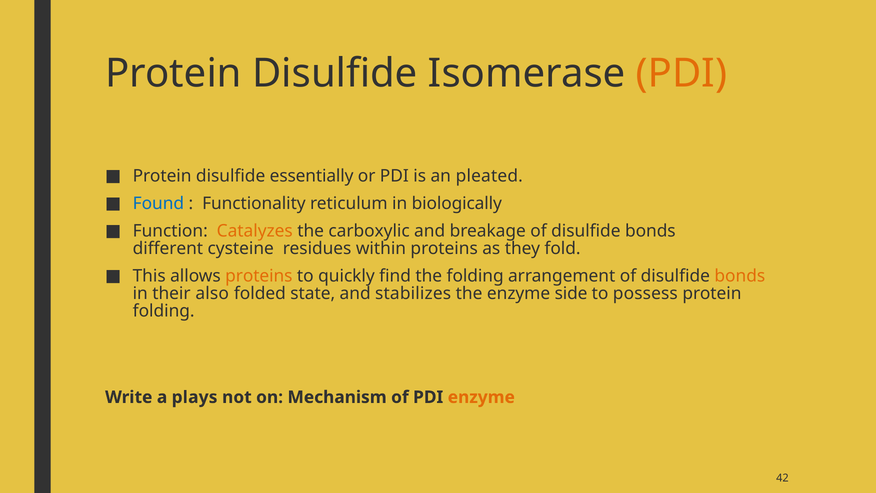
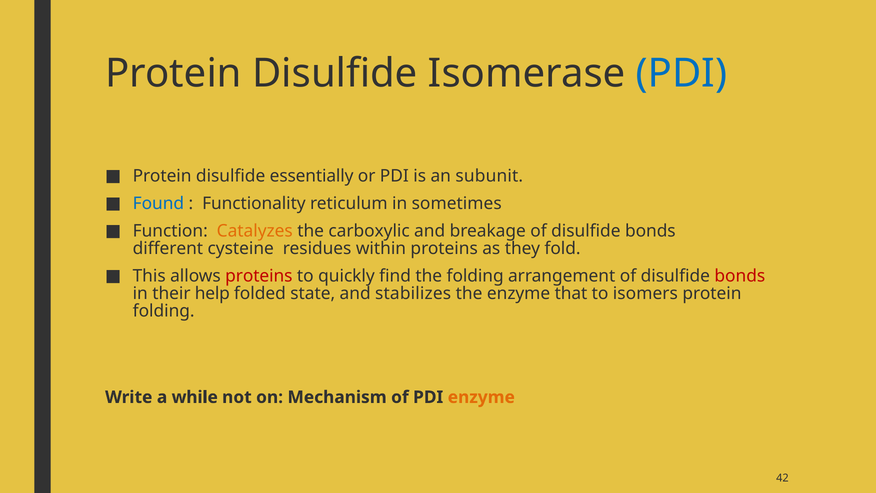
PDI colour: orange -> blue (681, 74)
pleated: pleated -> subunit (489, 176)
biologically: biologically -> sometimes (457, 203)
proteins colour: orange -> red (259, 276)
bonds colour: orange -> red (740, 276)
also: also -> help (212, 293)
side: side -> that (571, 293)
possess: possess -> isomers (645, 293)
plays: plays -> while (195, 397)
